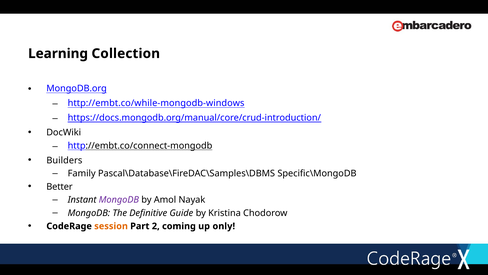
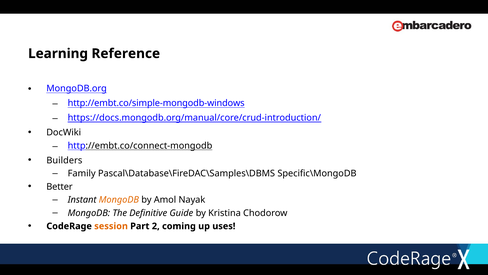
Collection: Collection -> Reference (126, 53)
http://embt.co/while-mongodb-windows: http://embt.co/while-mongodb-windows -> http://embt.co/simple-mongodb-windows (156, 103)
MongoDB colour: purple -> orange (119, 199)
only: only -> uses (224, 226)
